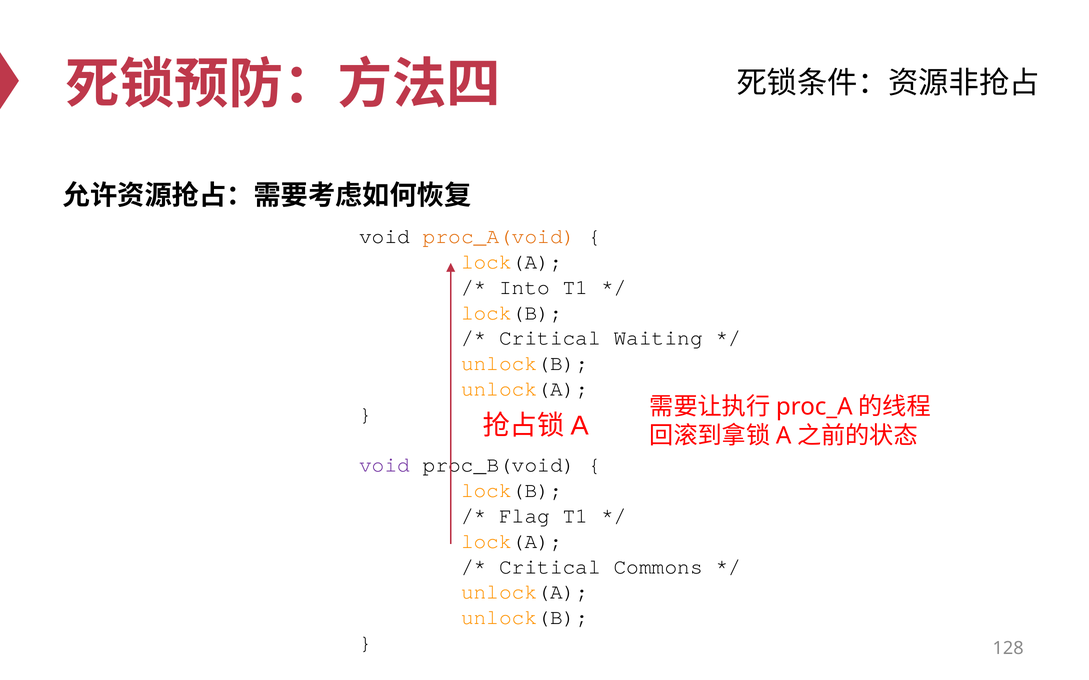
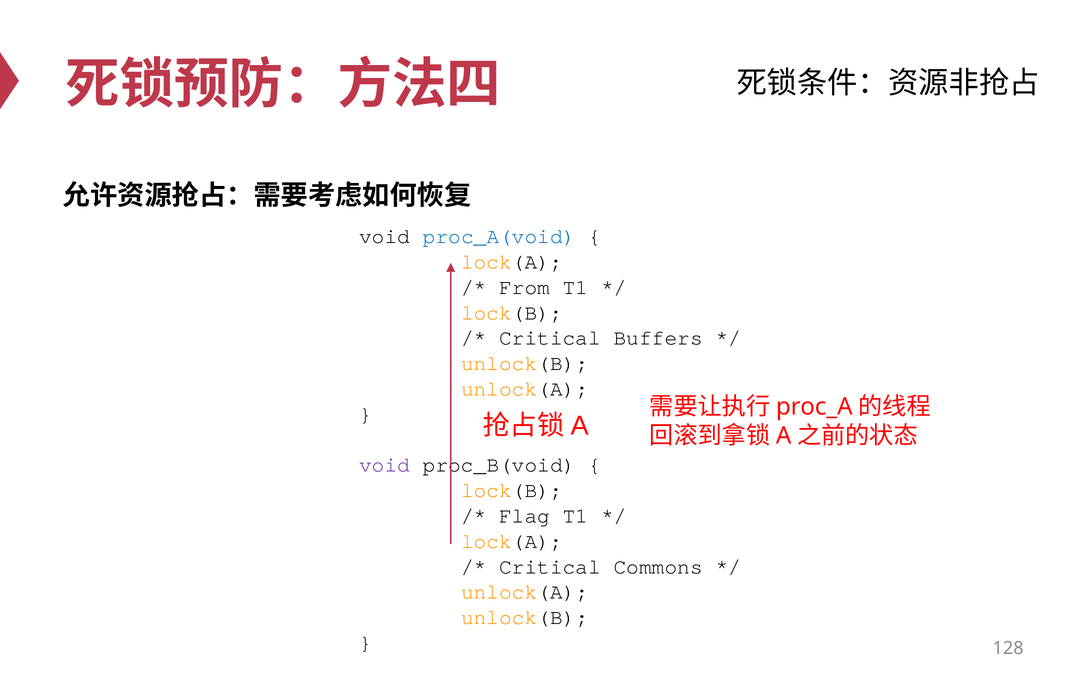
proc_A(void colour: orange -> blue (499, 237)
Into: Into -> From (525, 287)
Waiting: Waiting -> Buffers (658, 338)
